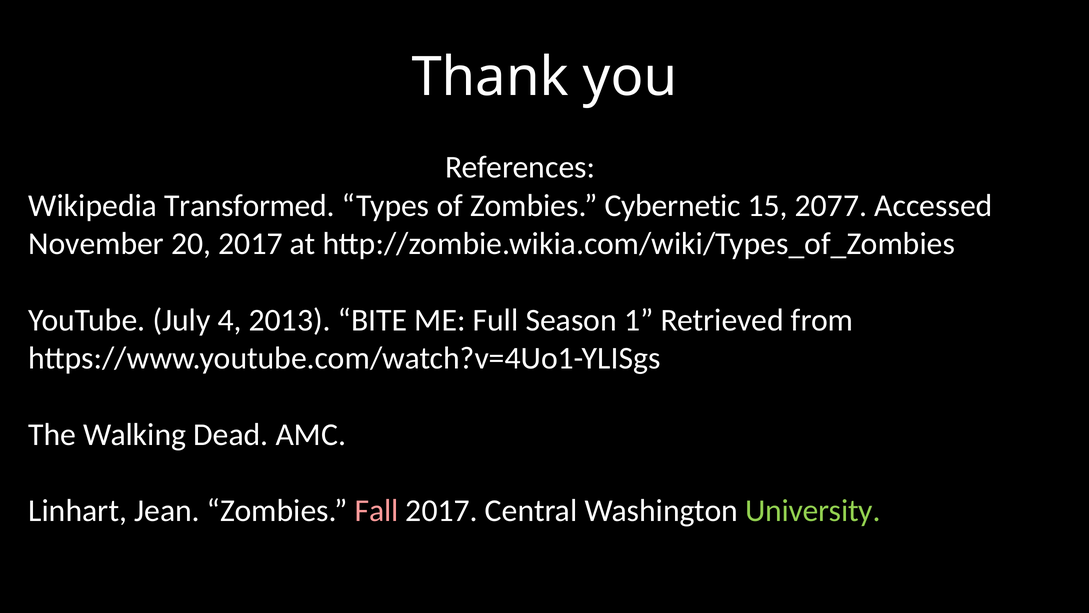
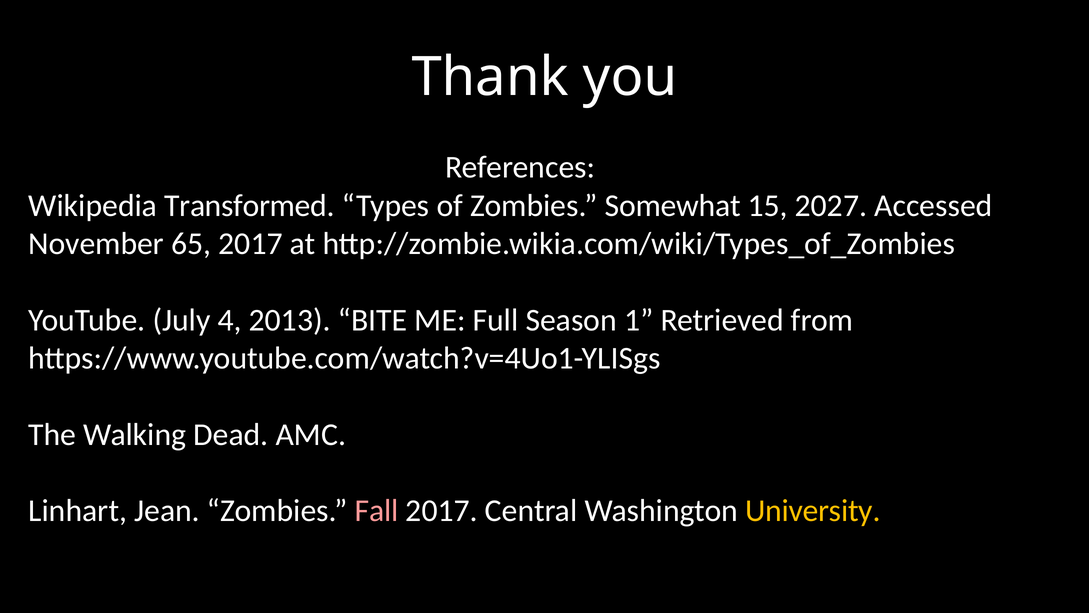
Cybernetic: Cybernetic -> Somewhat (673, 206)
2077: 2077 -> 2027 (831, 206)
20: 20 -> 65 (191, 244)
University colour: light green -> yellow (813, 511)
